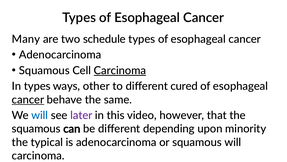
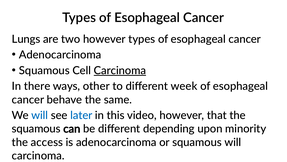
Many: Many -> Lungs (26, 39)
two schedule: schedule -> however (104, 39)
In types: types -> there (37, 86)
cured: cured -> week (184, 86)
cancer underline: present -> none (28, 99)
later colour: purple -> blue (81, 115)
typical: typical -> access (47, 142)
